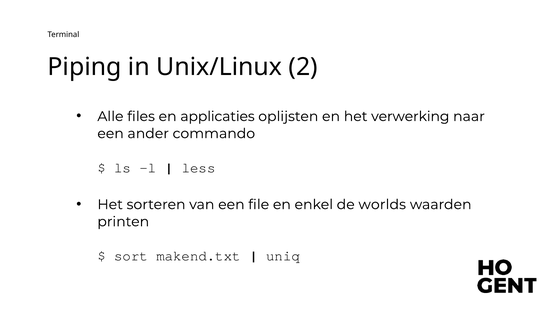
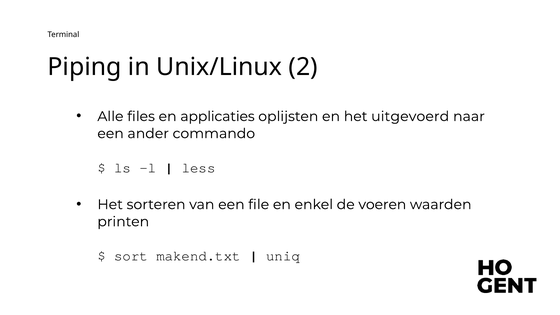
verwerking: verwerking -> uitgevoerd (410, 116)
worlds: worlds -> voeren (382, 205)
